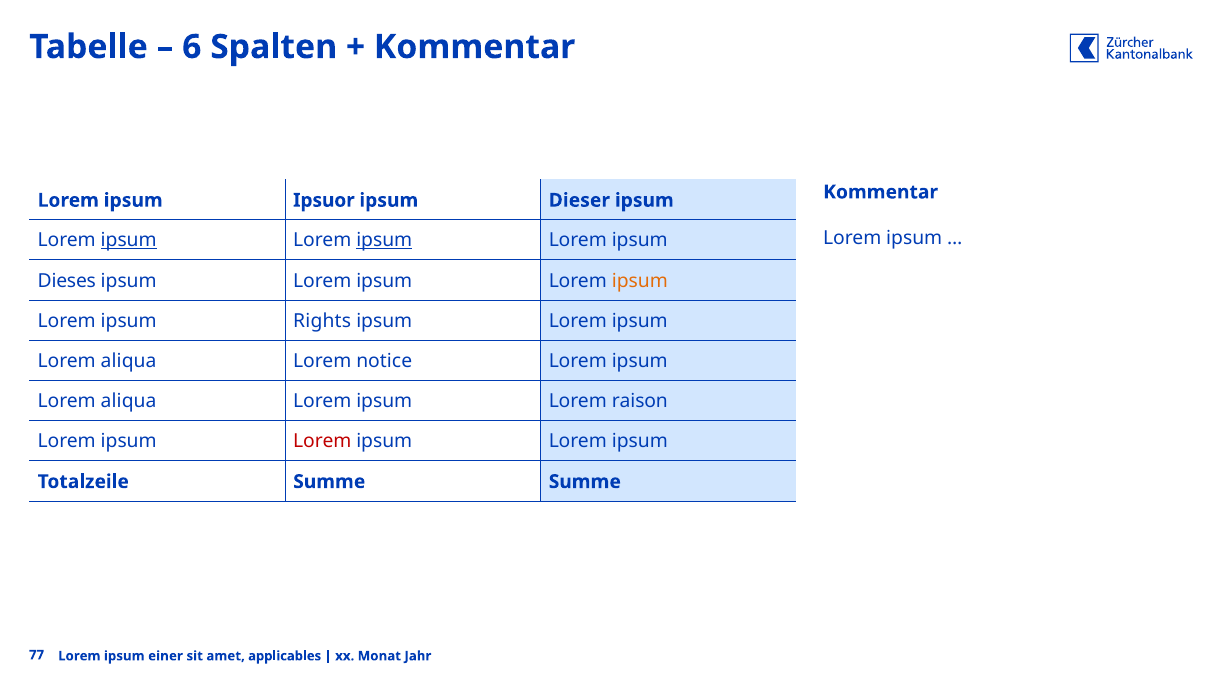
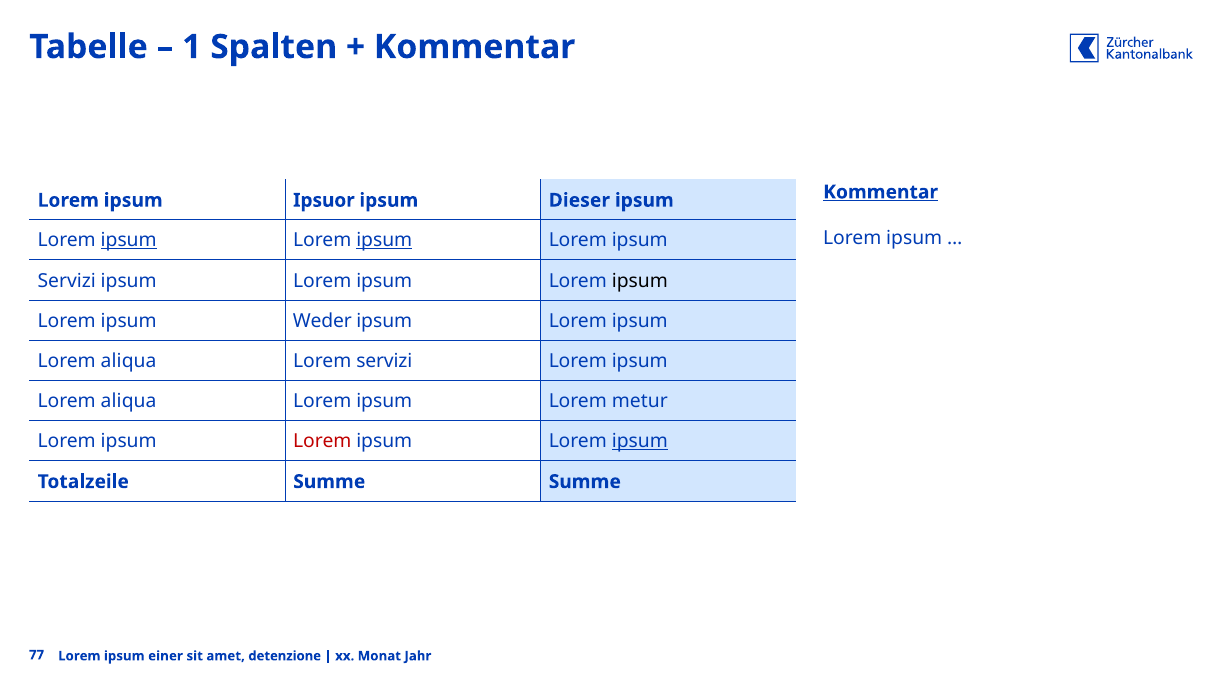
6: 6 -> 1 (192, 47)
Kommentar underline: none -> present (881, 192)
Dieses: Dieses -> Servizi (67, 281)
ipsum colour: orange -> black (640, 281)
Rights: Rights -> Weder (322, 321)
Lorem notice: notice -> servizi (384, 361)
raison: raison -> metur (640, 402)
ipsum underline: none -> present (640, 442)
applicables: applicables -> detenzione (285, 656)
